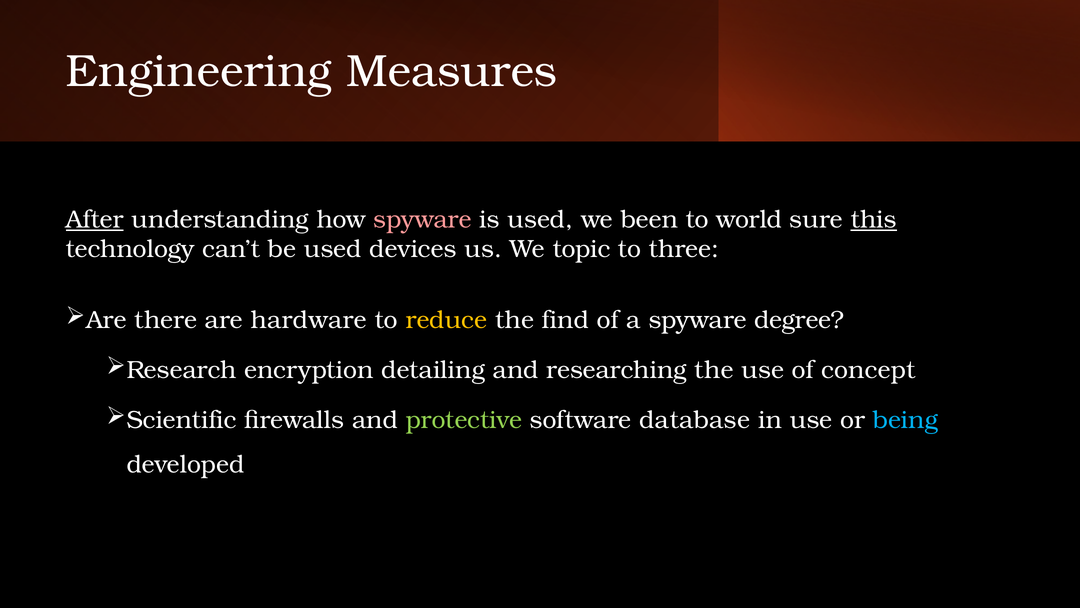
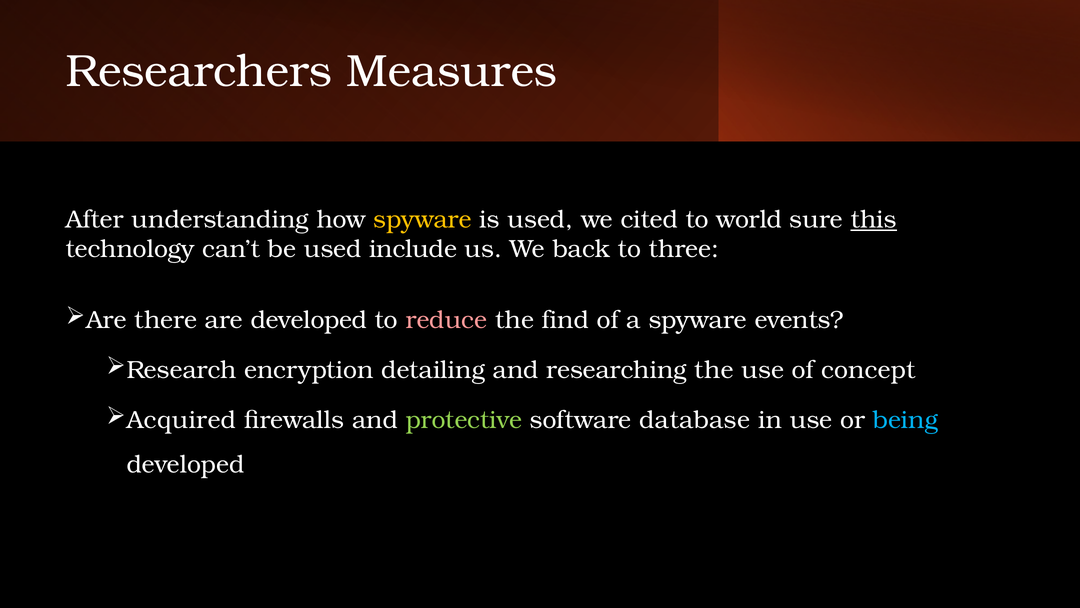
Engineering: Engineering -> Researchers (199, 72)
After underline: present -> none (95, 219)
spyware colour: pink -> yellow (422, 219)
been: been -> cited (649, 219)
devices: devices -> include (413, 249)
topic: topic -> back (581, 249)
are hardware: hardware -> developed (309, 320)
reduce colour: yellow -> pink (446, 320)
degree: degree -> events (799, 320)
Scientific: Scientific -> Acquired (181, 420)
